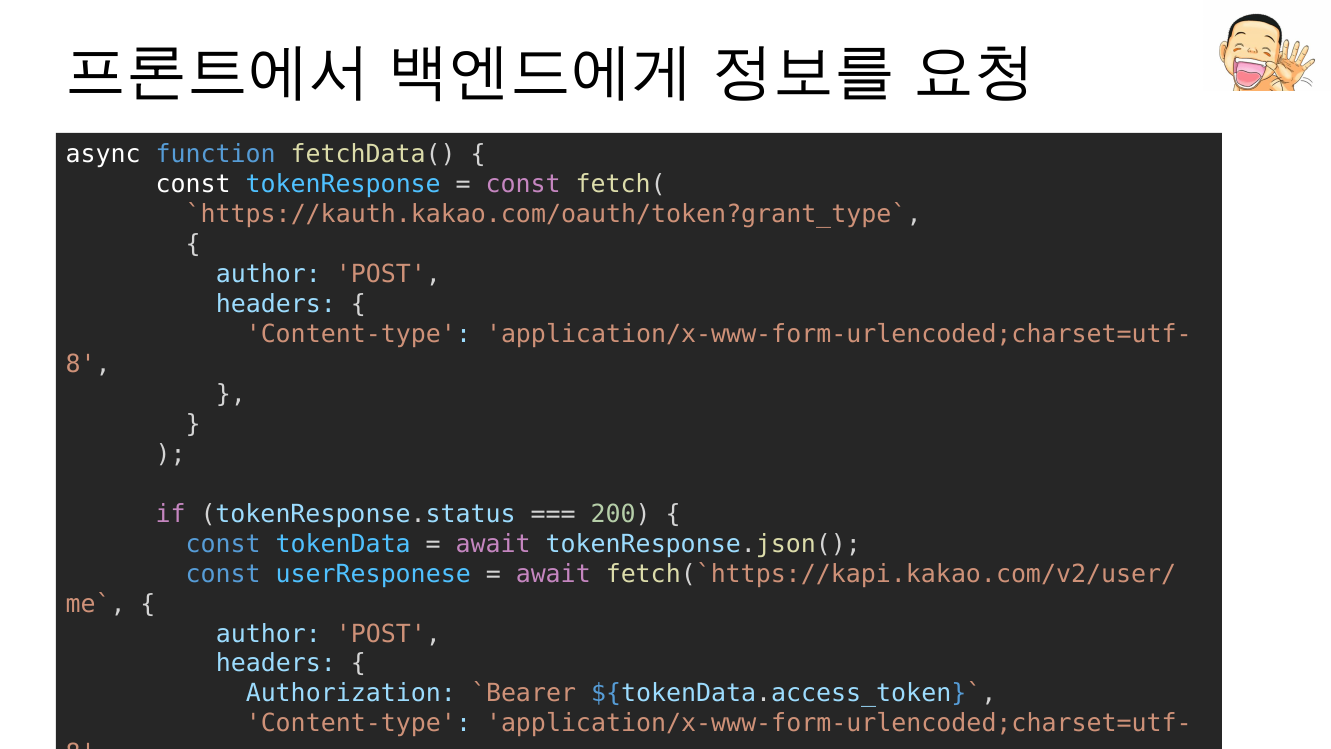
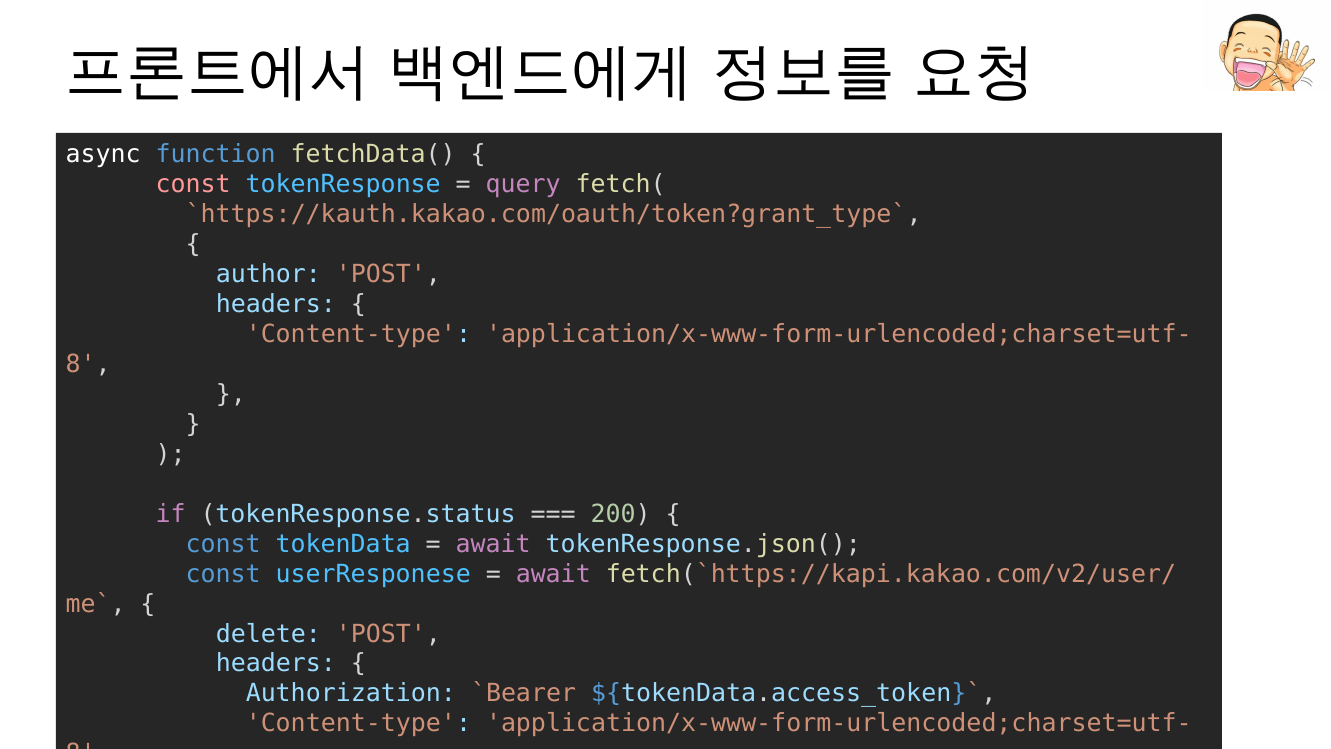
const colour: white -> pink (193, 184)
const: const -> query (523, 184)
author: author -> delete (268, 634)
